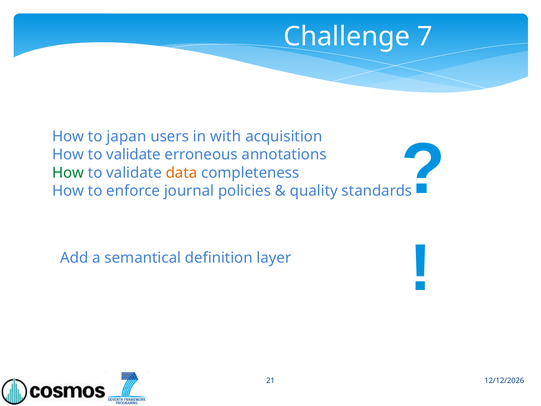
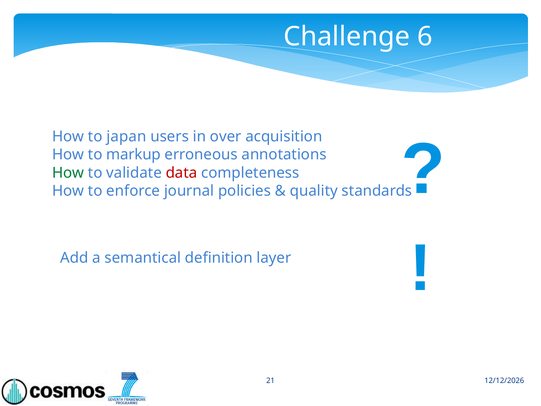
7: 7 -> 6 (425, 37)
with: with -> over (226, 137)
validate: validate -> markup (134, 155)
data colour: orange -> red (182, 173)
